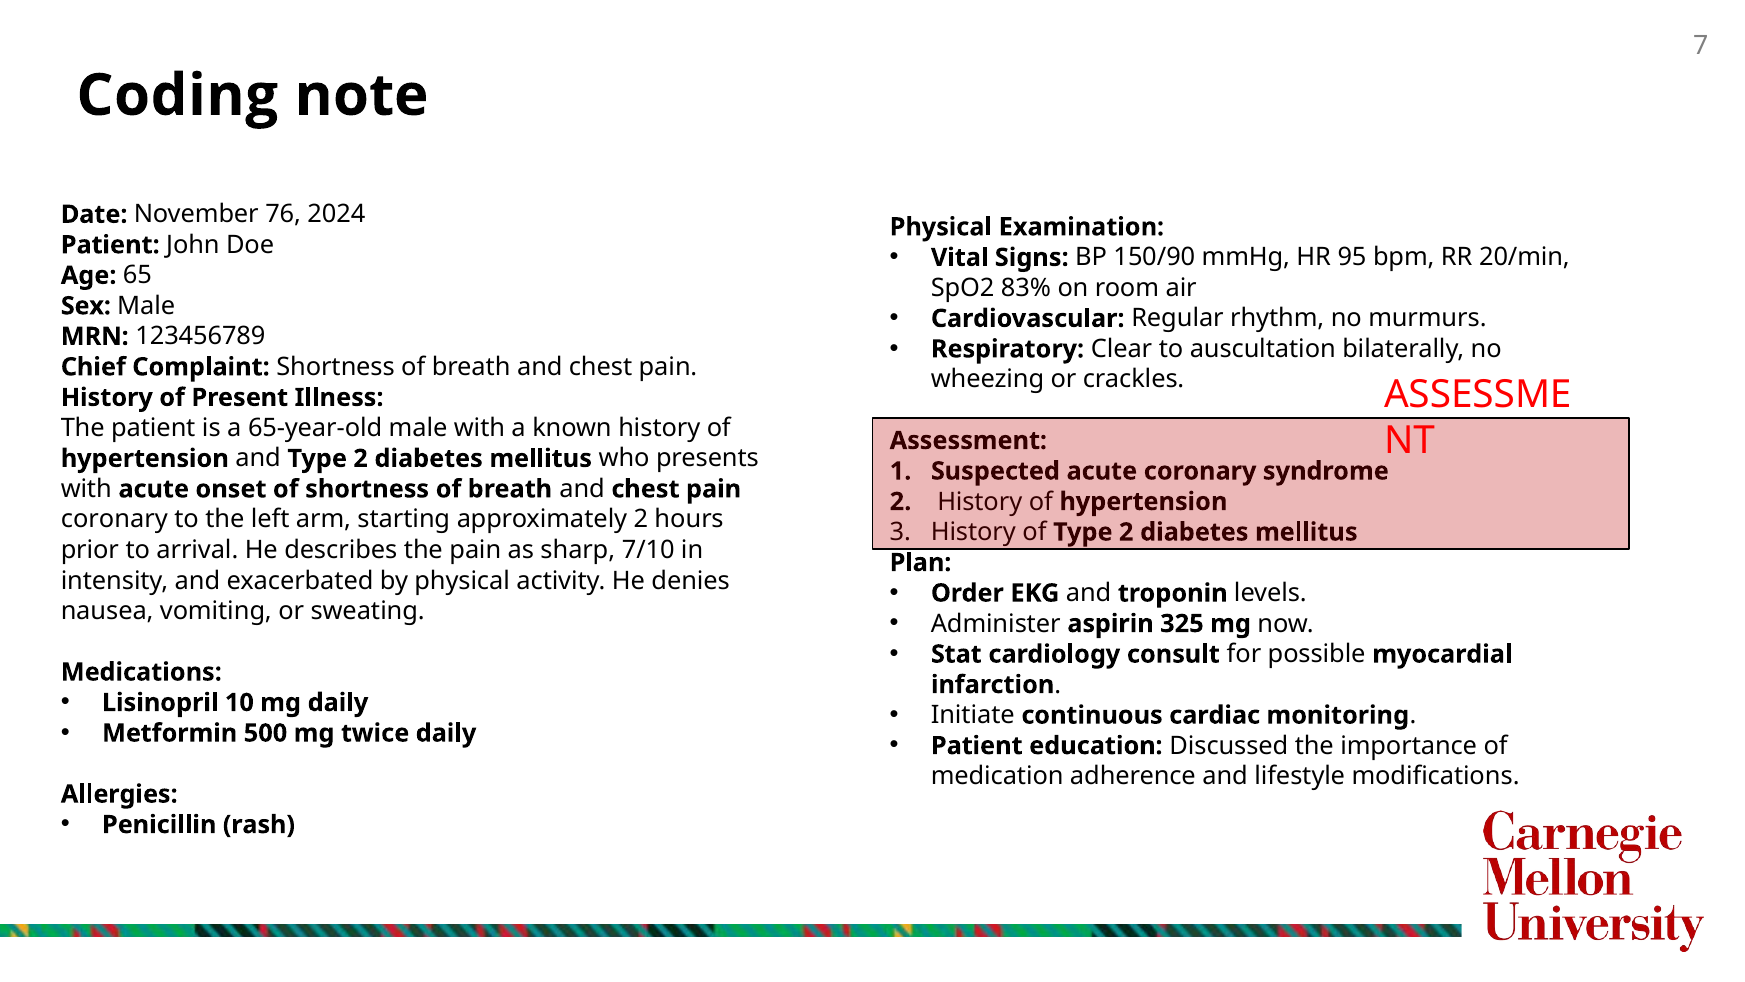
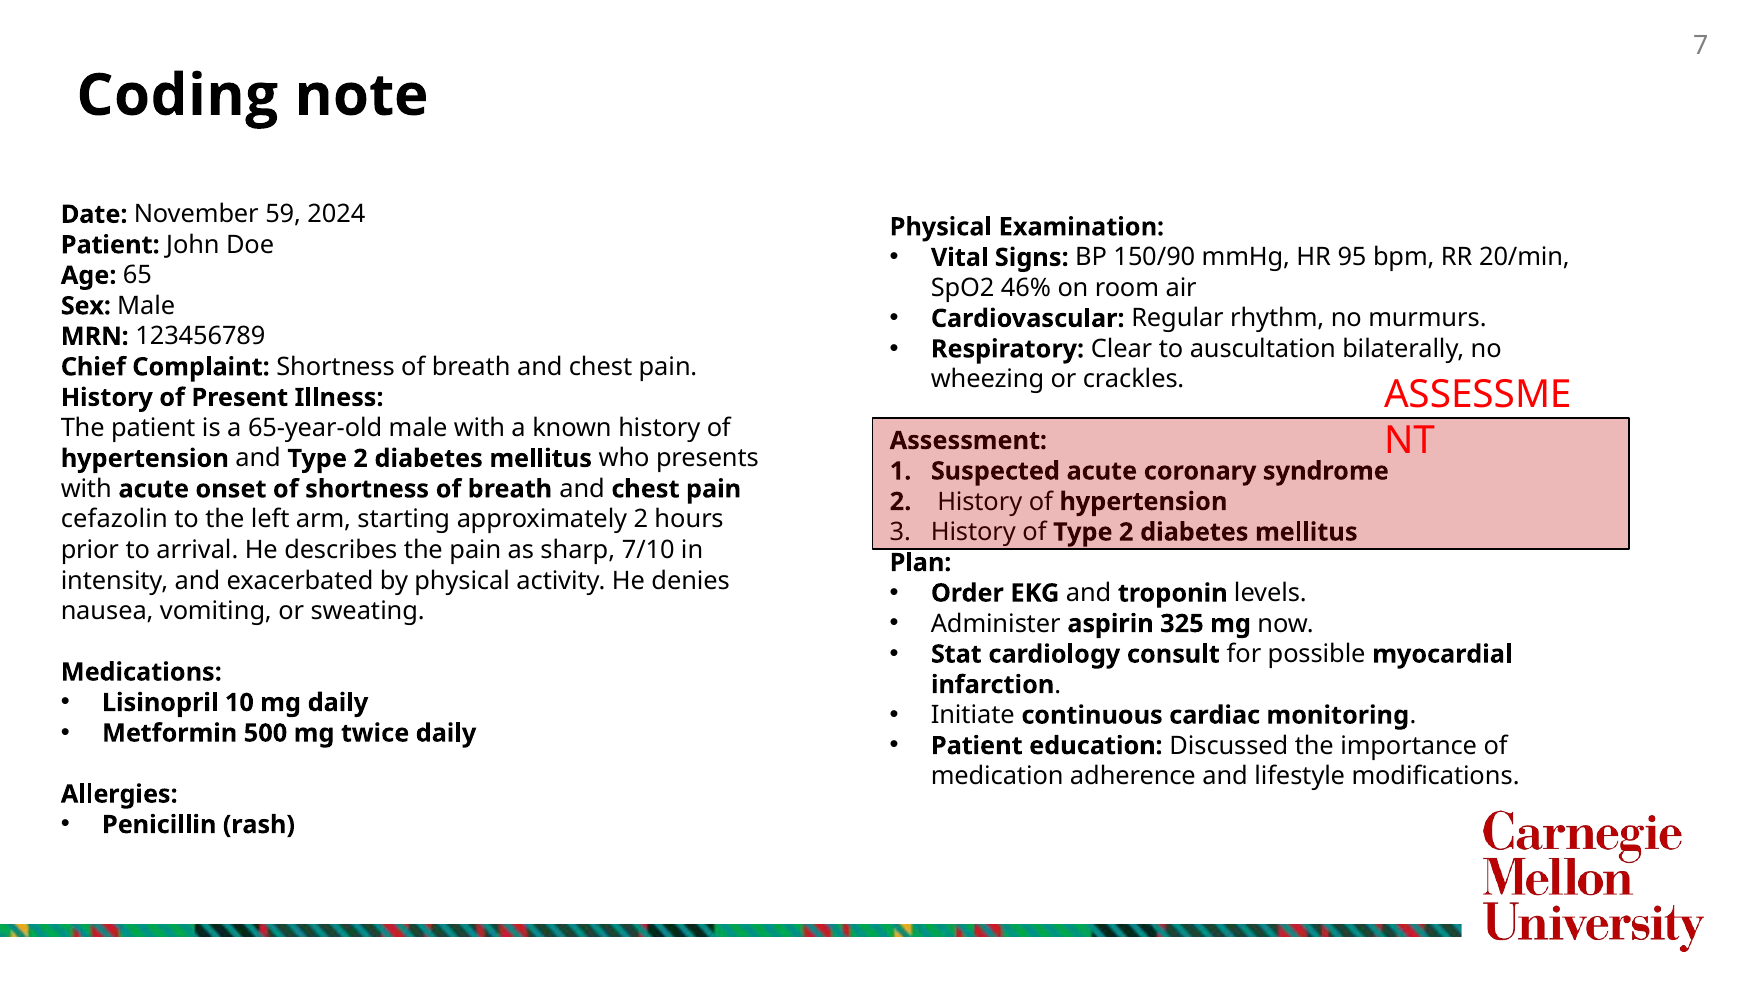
76: 76 -> 59 (283, 214)
83%: 83% -> 46% (1026, 288)
coronary: coronary -> cefazolin (114, 519)
